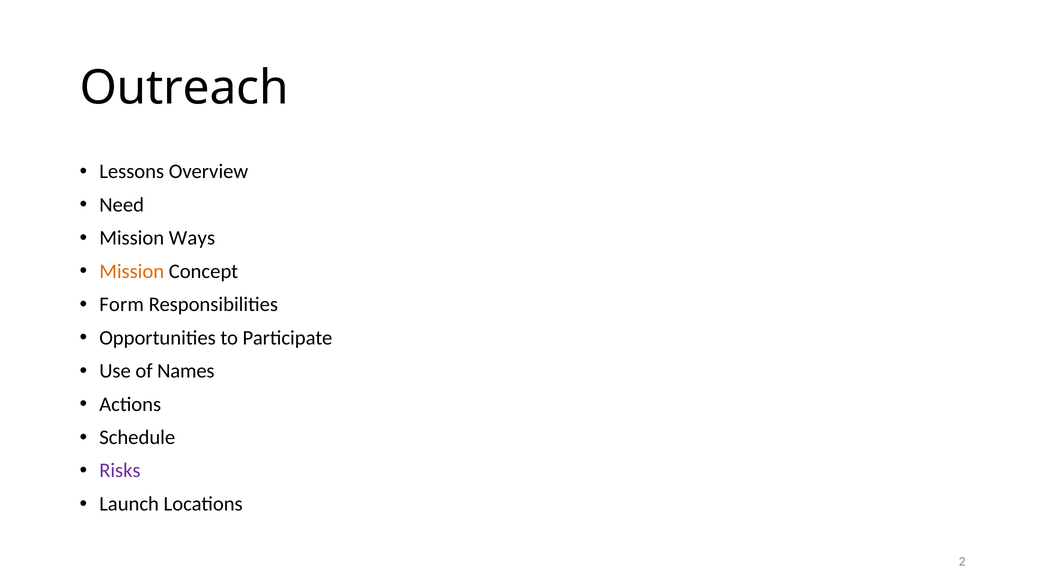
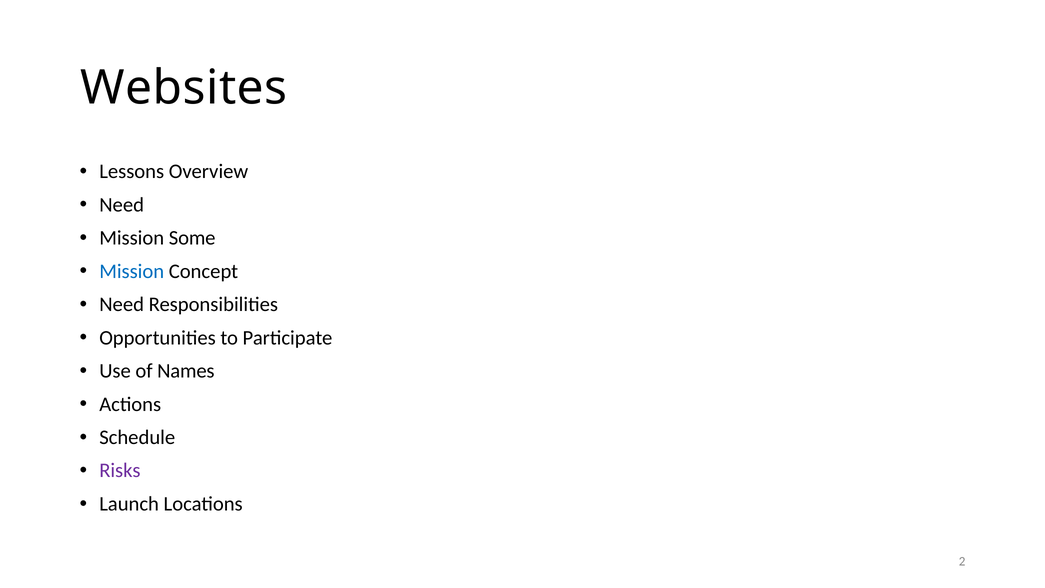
Outreach: Outreach -> Websites (184, 88)
Ways: Ways -> Some (192, 238)
Mission colour: orange -> blue (132, 271)
Form: Form -> Need (122, 304)
